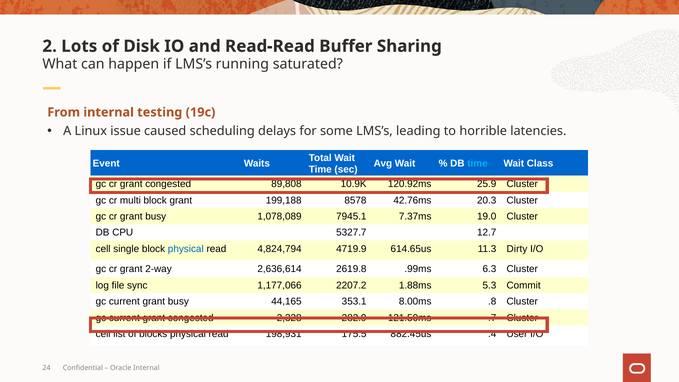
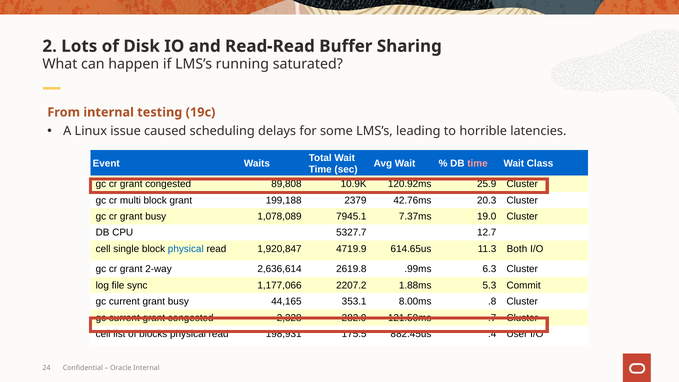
time colour: light blue -> pink (477, 164)
8578: 8578 -> 2379 (355, 200)
4,824,794: 4,824,794 -> 1,920,847 (280, 249)
Dirty: Dirty -> Both (517, 249)
